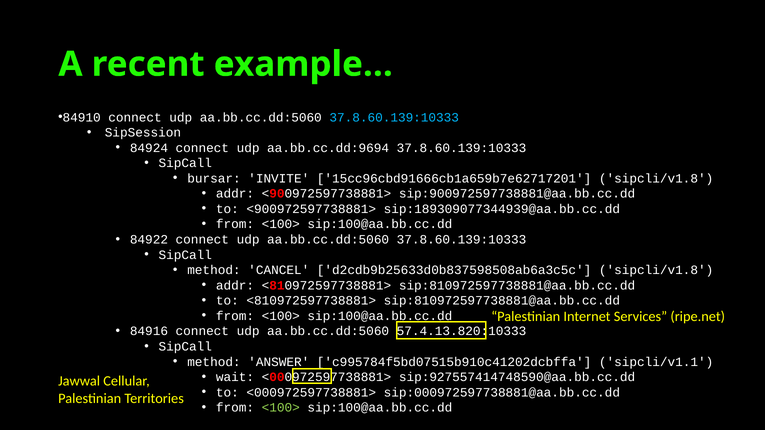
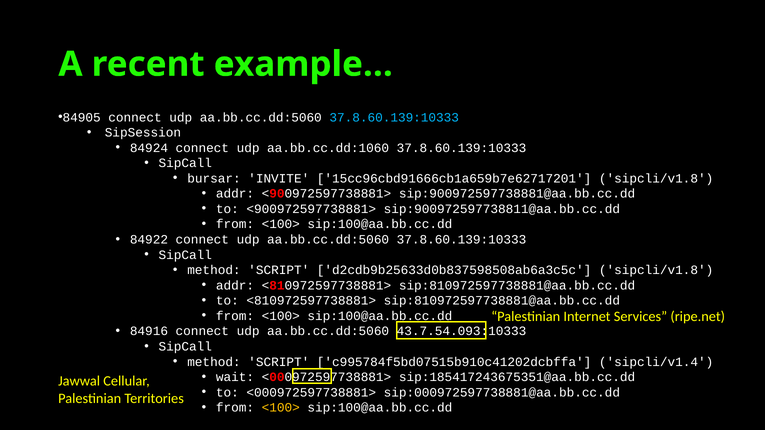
84910: 84910 -> 84905 (82, 117)
aa.bb.cc.dd:9694: aa.bb.cc.dd:9694 -> aa.bb.cc.dd:1060 (328, 148)
sip:189309077344939@aa.bb.cc.dd: sip:189309077344939@aa.bb.cc.dd -> sip:900972597738811@aa.bb.cc.dd (502, 209)
CANCEL: CANCEL -> SCRIPT (279, 270)
57.4.13.820:10333: 57.4.13.820:10333 -> 43.7.54.093:10333 (462, 332)
ANSWER: ANSWER -> SCRIPT (279, 362)
sipcli/v1.1: sipcli/v1.1 -> sipcli/v1.4 (656, 362)
sip:927557414748590@aa.bb.cc.dd: sip:927557414748590@aa.bb.cc.dd -> sip:185417243675351@aa.bb.cc.dd (517, 377)
<100> colour: light green -> yellow (281, 408)
